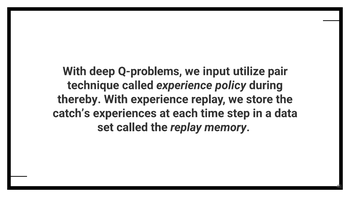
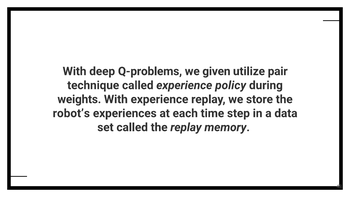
input: input -> given (216, 71)
thereby: thereby -> weights (79, 99)
catch’s: catch’s -> robot’s (71, 113)
